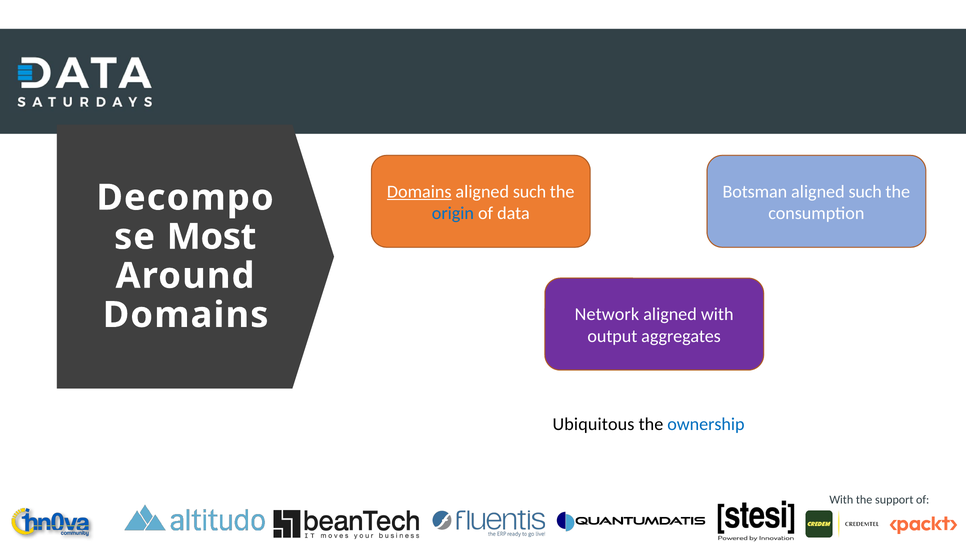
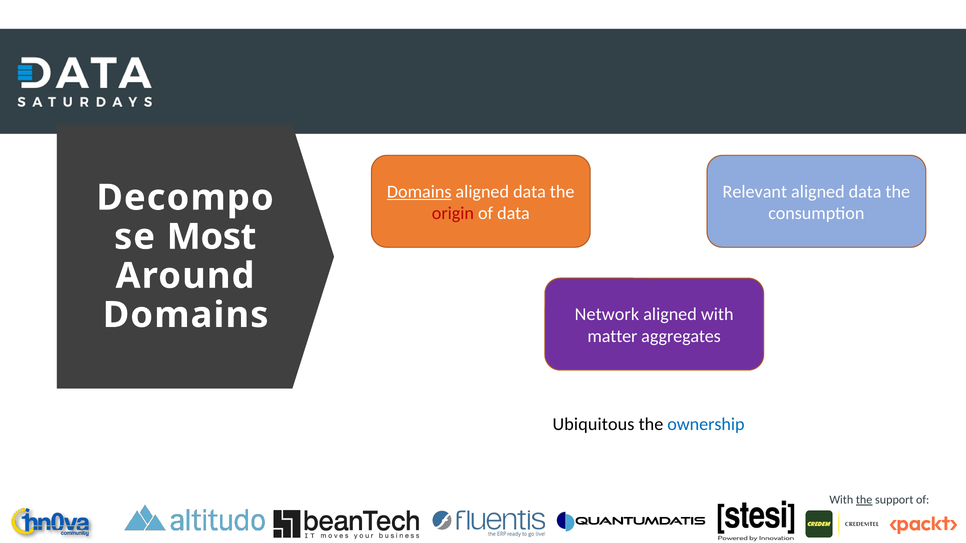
such: such -> data (529, 192)
Botsman: Botsman -> Relevant (755, 192)
such: such -> data (865, 192)
origin colour: blue -> red (453, 214)
output: output -> matter (612, 336)
the underline: none -> present (864, 500)
